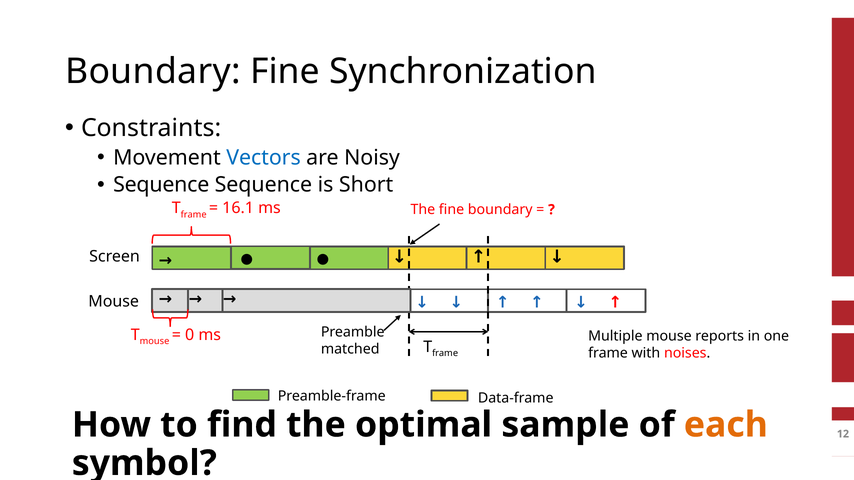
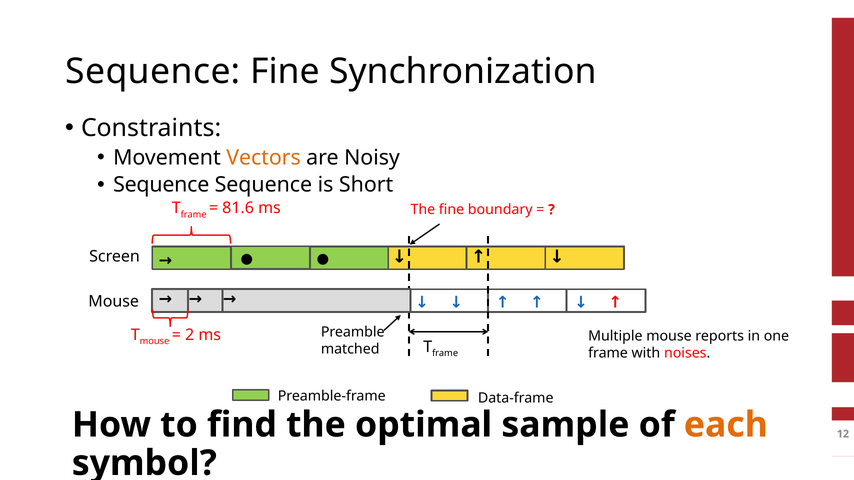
Boundary: Boundary -> Sequence (153, 72)
Vectors colour: blue -> orange (264, 158)
16.1: 16.1 -> 81.6 (238, 208)
0: 0 -> 2 (190, 335)
